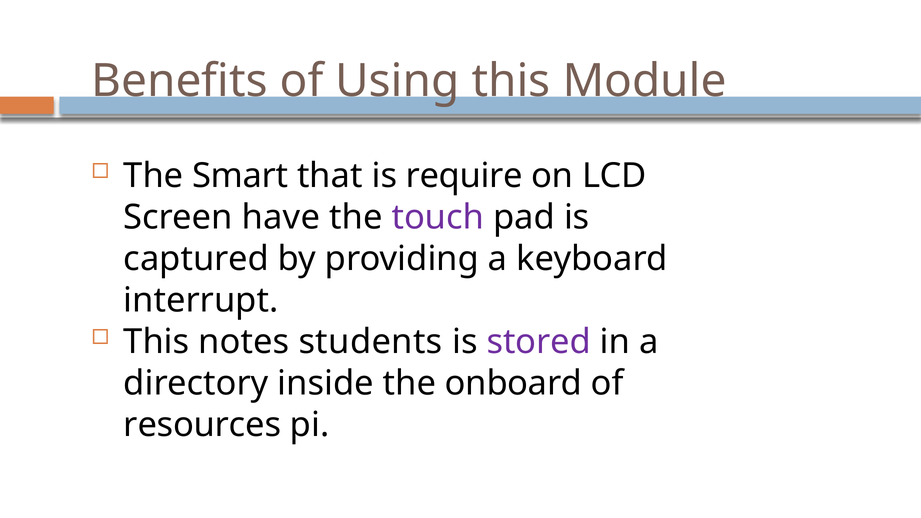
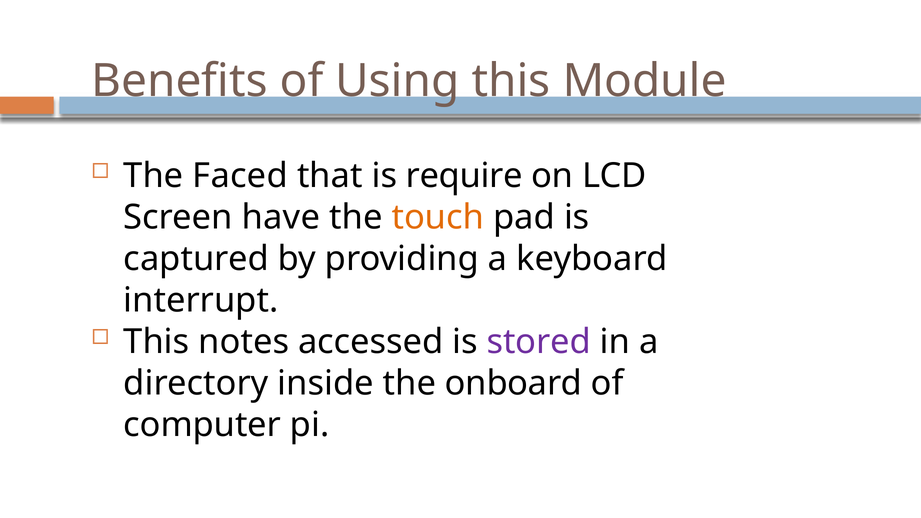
Smart: Smart -> Faced (240, 176)
touch colour: purple -> orange (438, 217)
students: students -> accessed (371, 342)
resources: resources -> computer (202, 425)
